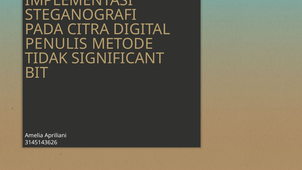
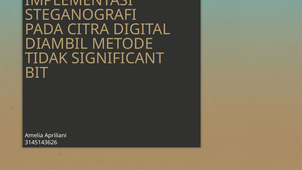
PENULIS: PENULIS -> DIAMBIL (56, 44)
